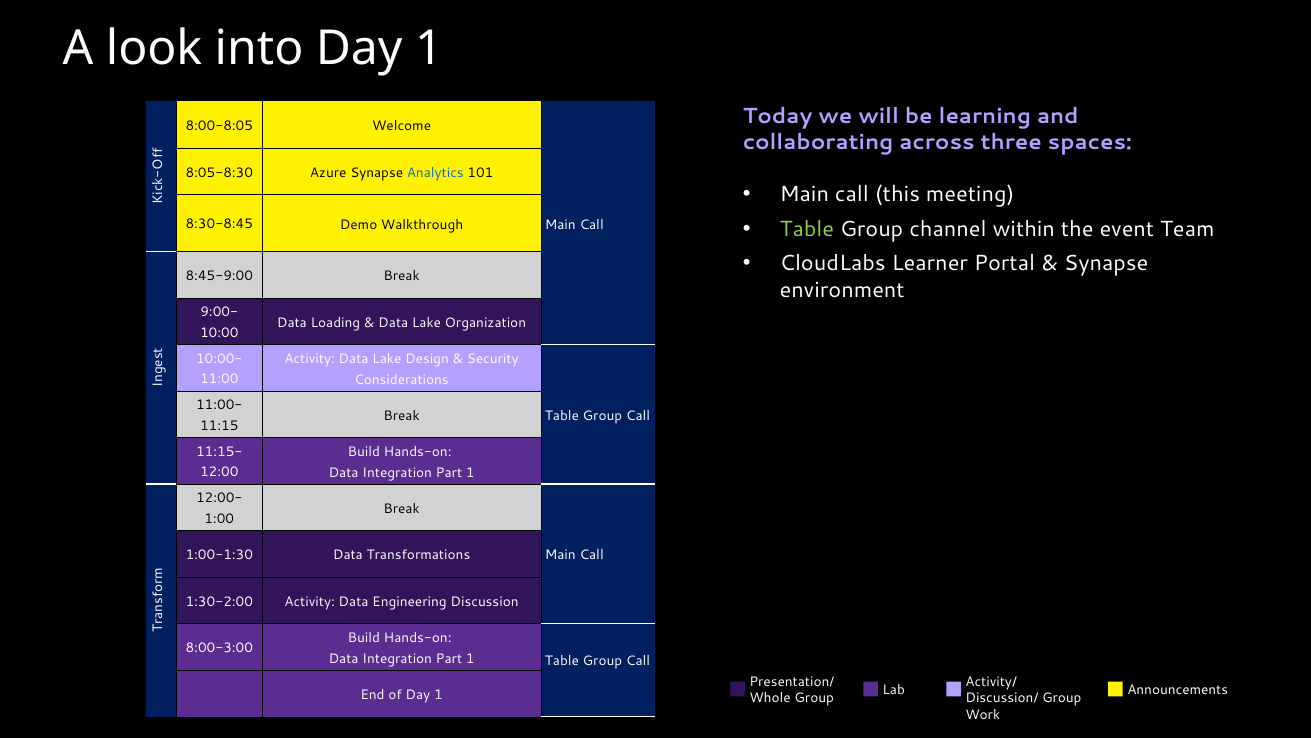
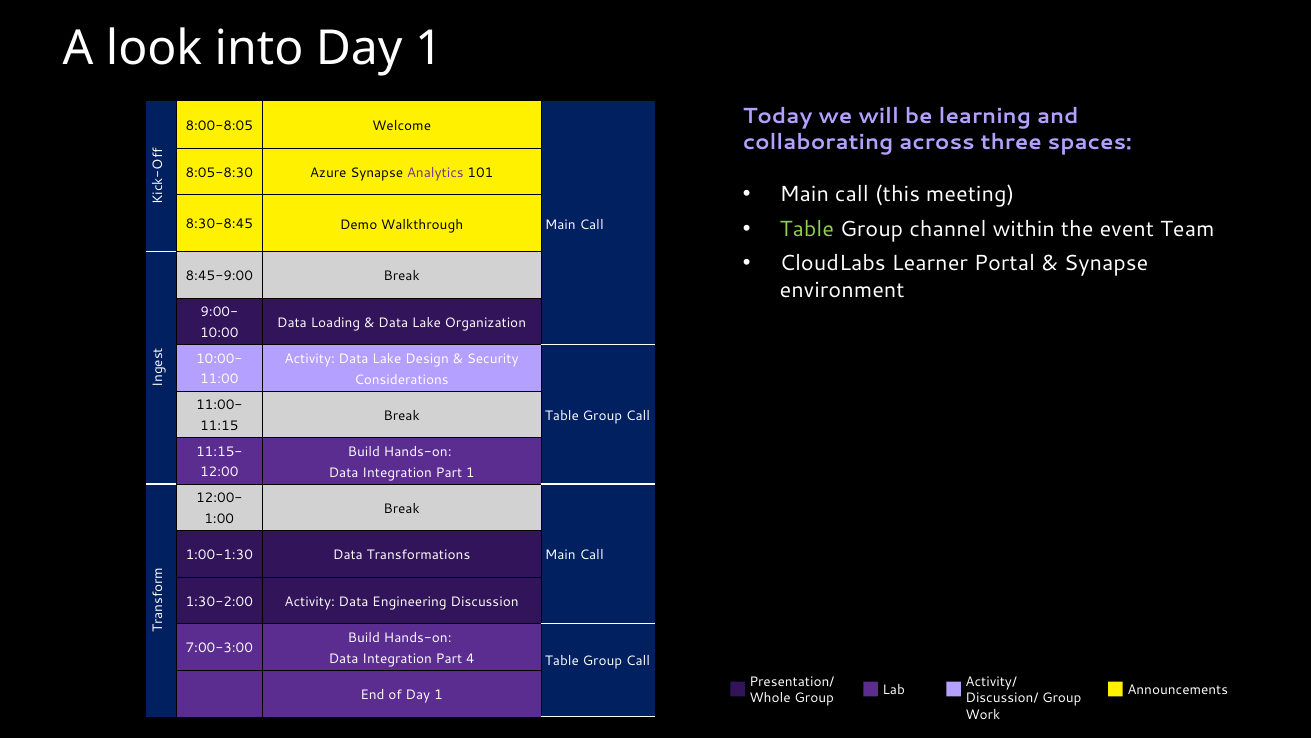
Analytics colour: blue -> purple (435, 173)
8:00-3:00: 8:00-3:00 -> 7:00-3:00 (219, 648)
1: 1 -> 4 (470, 658)
